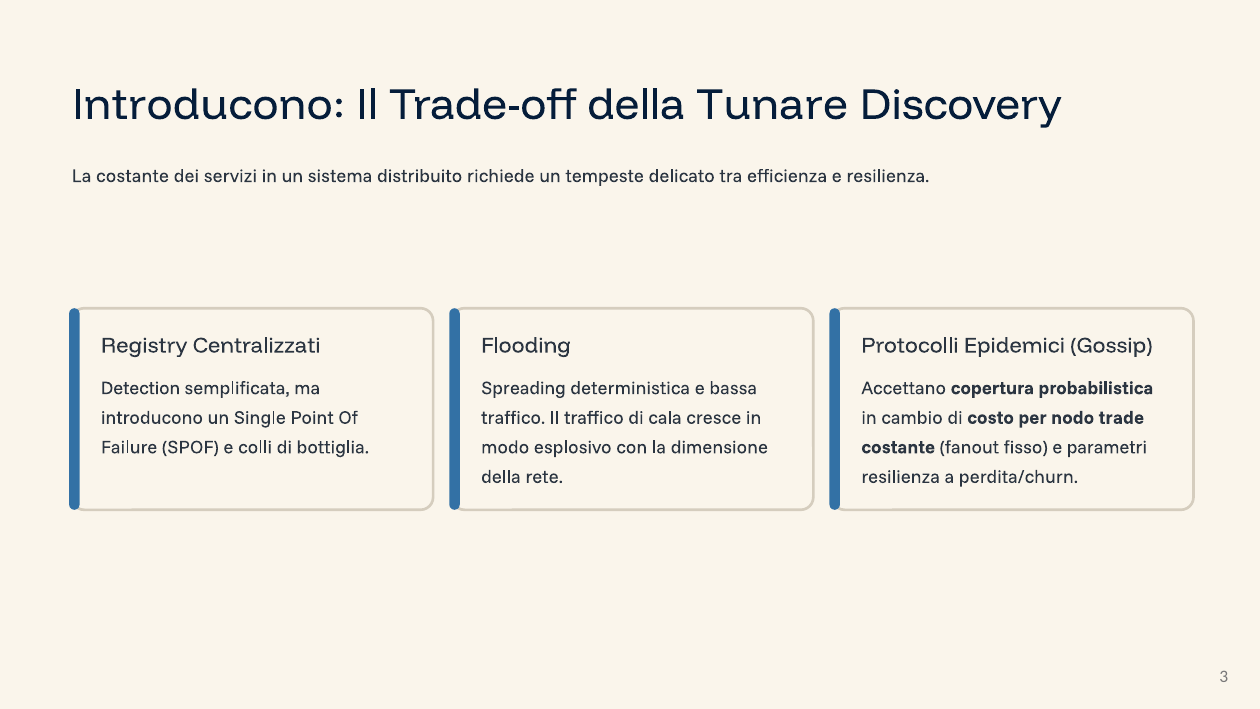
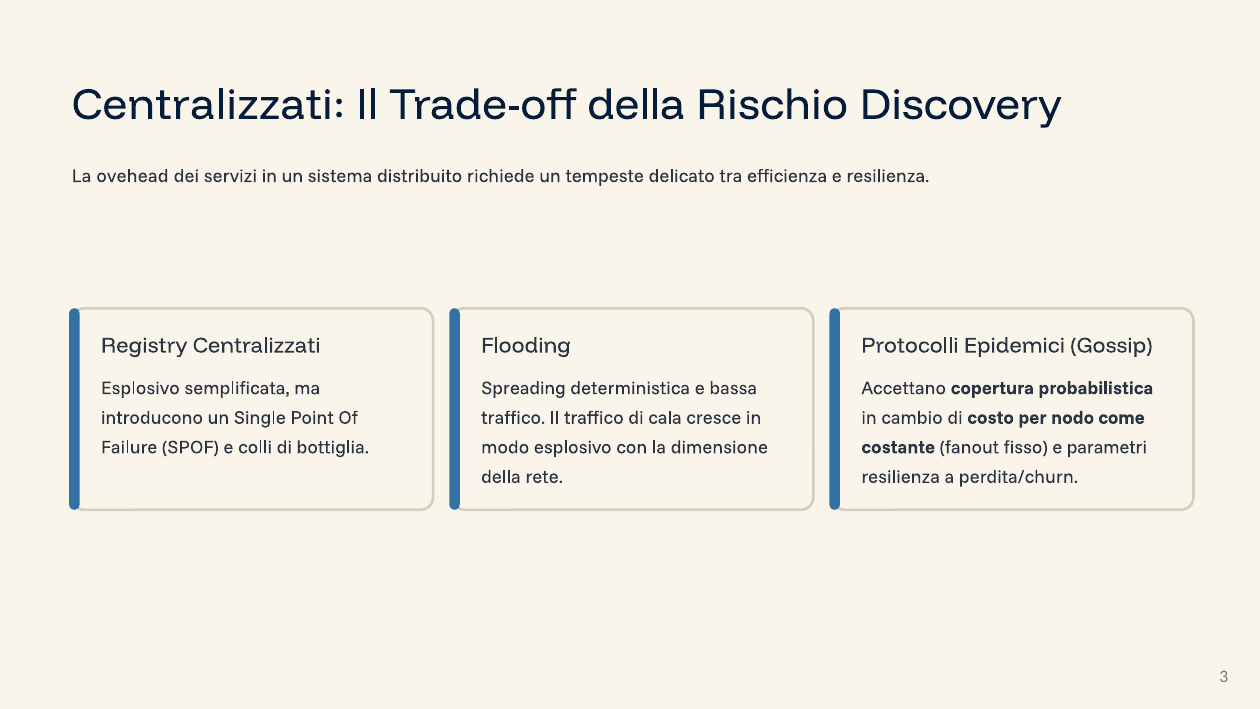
Introducono: Introducono -> Centralizzati (208, 104)
Tunare: Tunare -> Rischio (772, 104)
La costante: costante -> ovehead (132, 176)
Detection: Detection -> Esplosivo (140, 388)
trade: trade -> come (1122, 417)
